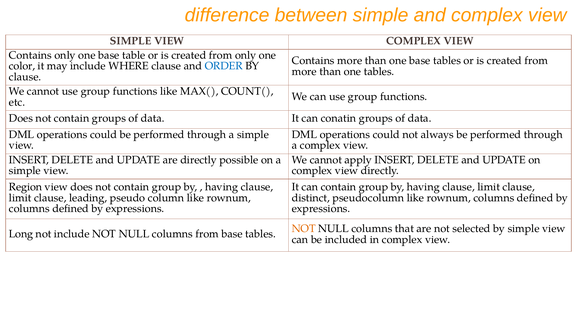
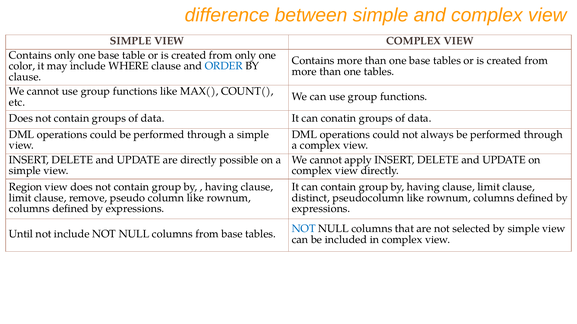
leading: leading -> remove (88, 198)
NOT colour: orange -> blue (304, 229)
Long: Long -> Until (21, 234)
